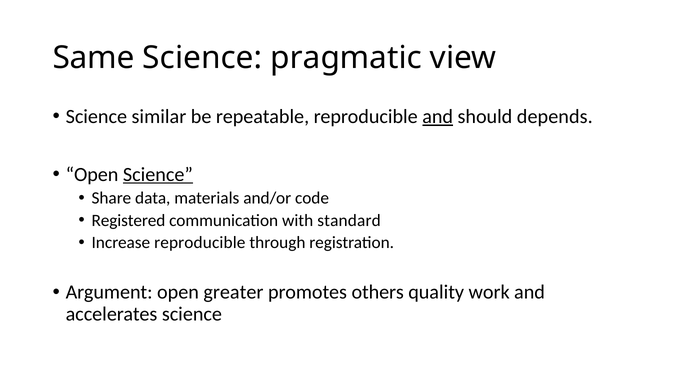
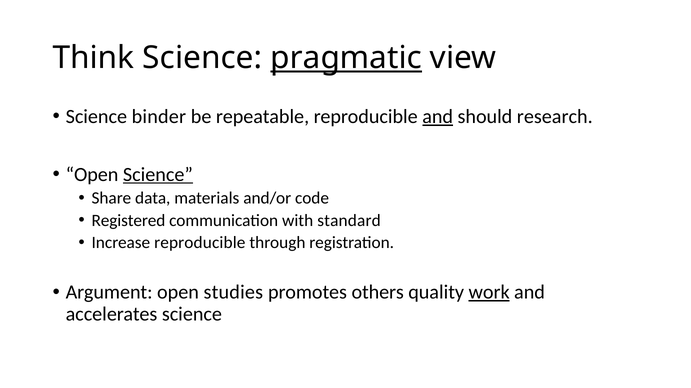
Same: Same -> Think (94, 58)
pragmatic underline: none -> present (346, 58)
similar: similar -> binder (159, 117)
depends: depends -> research (555, 117)
greater: greater -> studies (233, 293)
work underline: none -> present (489, 293)
